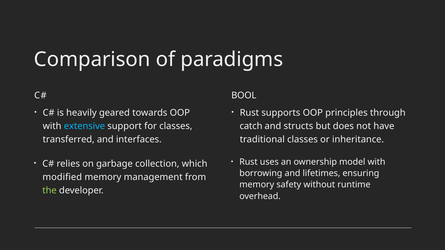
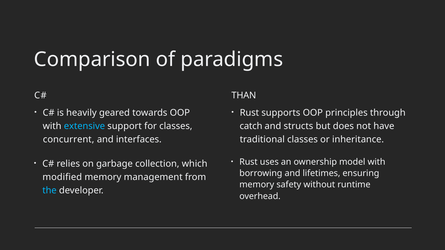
BOOL: BOOL -> THAN (244, 96)
transferred: transferred -> concurrent (69, 140)
the colour: light green -> light blue (49, 191)
